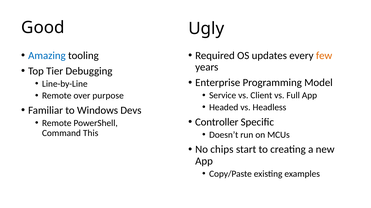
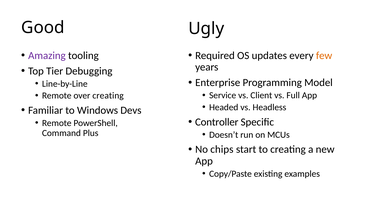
Amazing colour: blue -> purple (47, 56)
over purpose: purpose -> creating (108, 96)
This: This -> Plus (91, 133)
